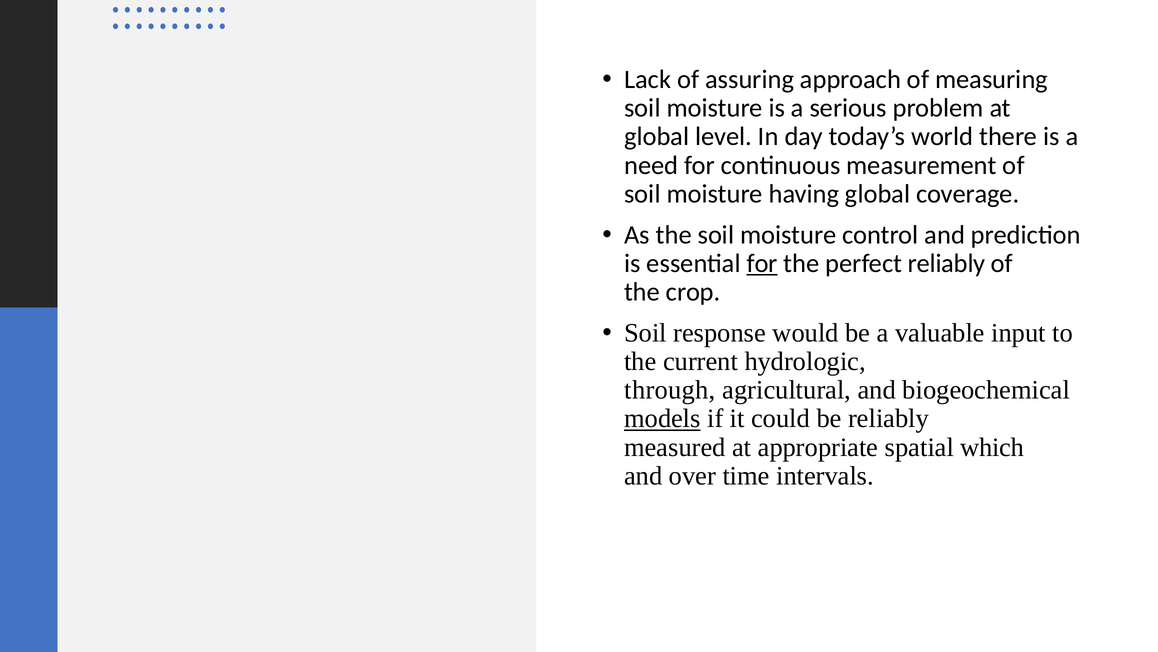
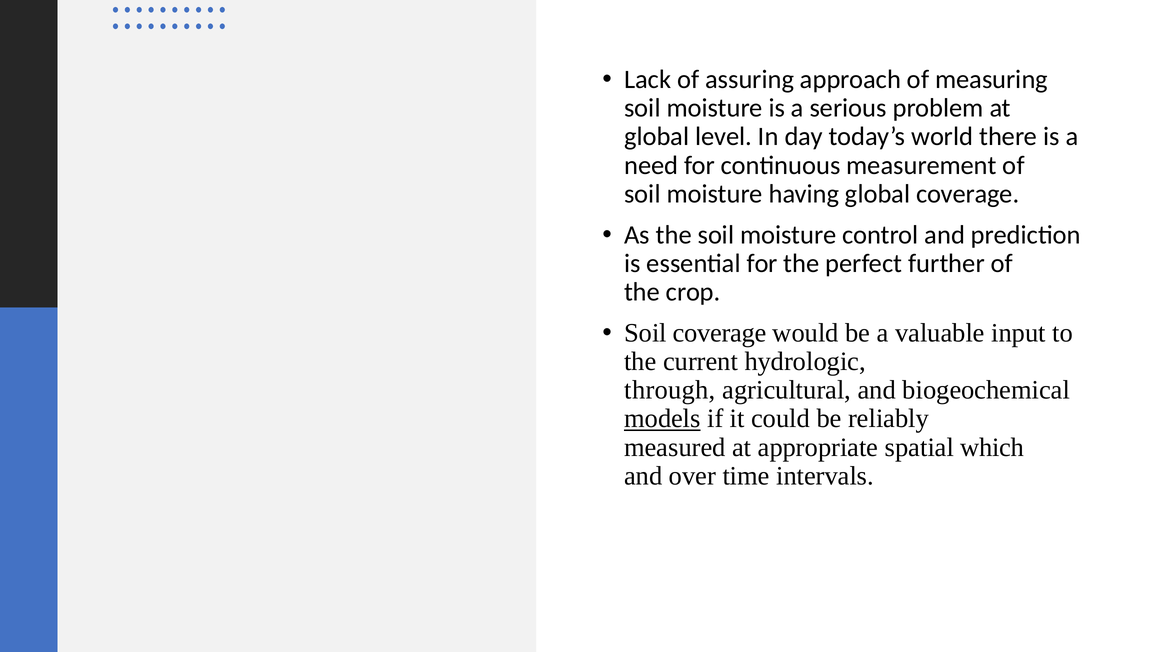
for underline: present -> none (762, 263)
perfect reliably: reliably -> further (947, 263)
Soil response: response -> coverage (720, 332)
